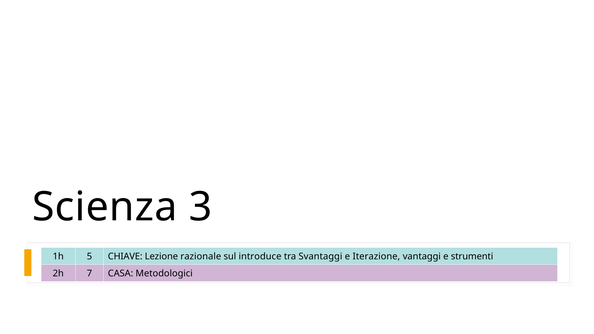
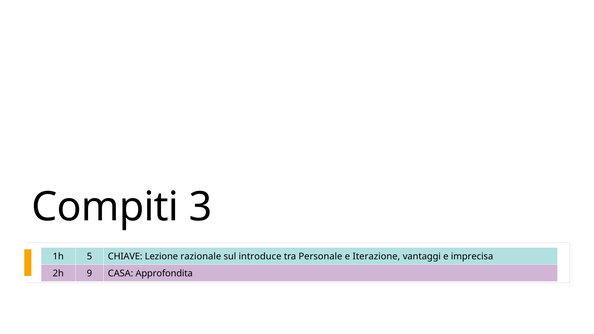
Scienza: Scienza -> Compiti (105, 207)
Svantaggi: Svantaggi -> Personale (320, 256)
strumenti: strumenti -> imprecisa (472, 256)
7: 7 -> 9 (89, 274)
Metodologici: Metodologici -> Approfondita (164, 274)
